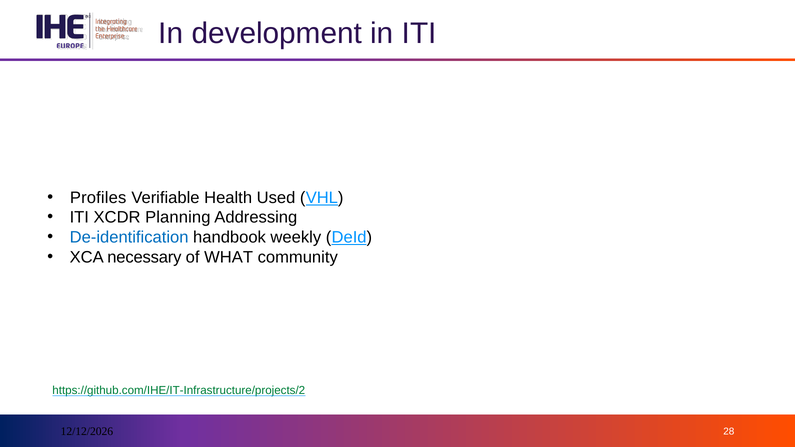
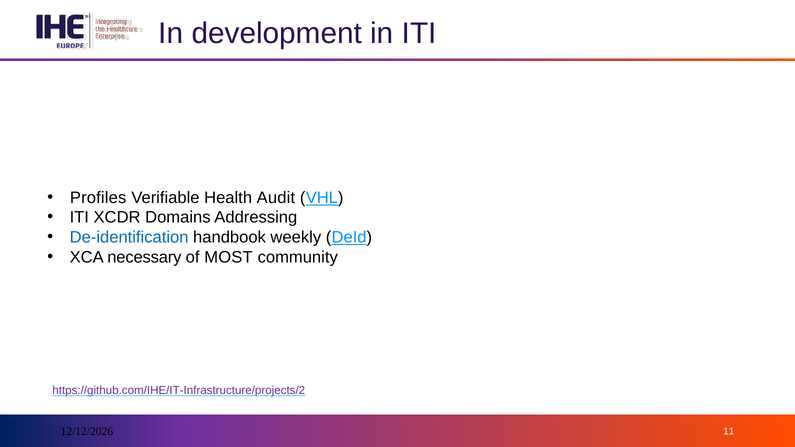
Used: Used -> Audit (276, 198)
Planning: Planning -> Domains (178, 218)
WHAT: WHAT -> MOST (229, 257)
https://github.com/IHE/IT-Infrastructure/projects/2 colour: green -> purple (179, 391)
28: 28 -> 11 (729, 431)
